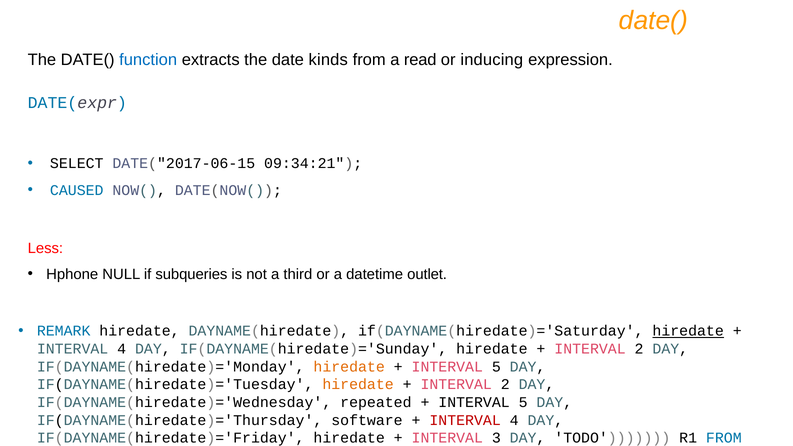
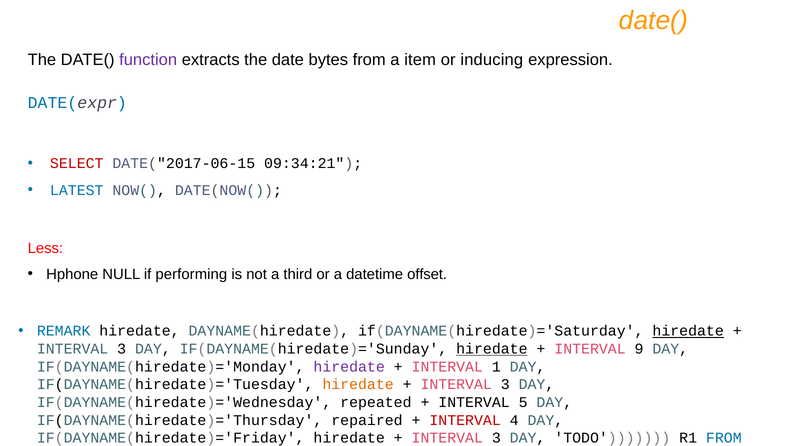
function colour: blue -> purple (148, 60)
kinds: kinds -> bytes (328, 60)
read: read -> item (420, 60)
SELECT colour: black -> red (77, 164)
CAUSED: CAUSED -> LATEST (77, 190)
subqueries: subqueries -> performing (191, 274)
outlet: outlet -> offset (427, 274)
4: 4 -> 3 (122, 349)
hiredate underline: none -> present (492, 349)
2: 2 -> 9 (639, 349)
hiredate colour: orange -> purple (349, 367)
5: 5 -> 1 (496, 367)
2: 2 -> 3 (505, 385)
software: software -> repaired (367, 420)
